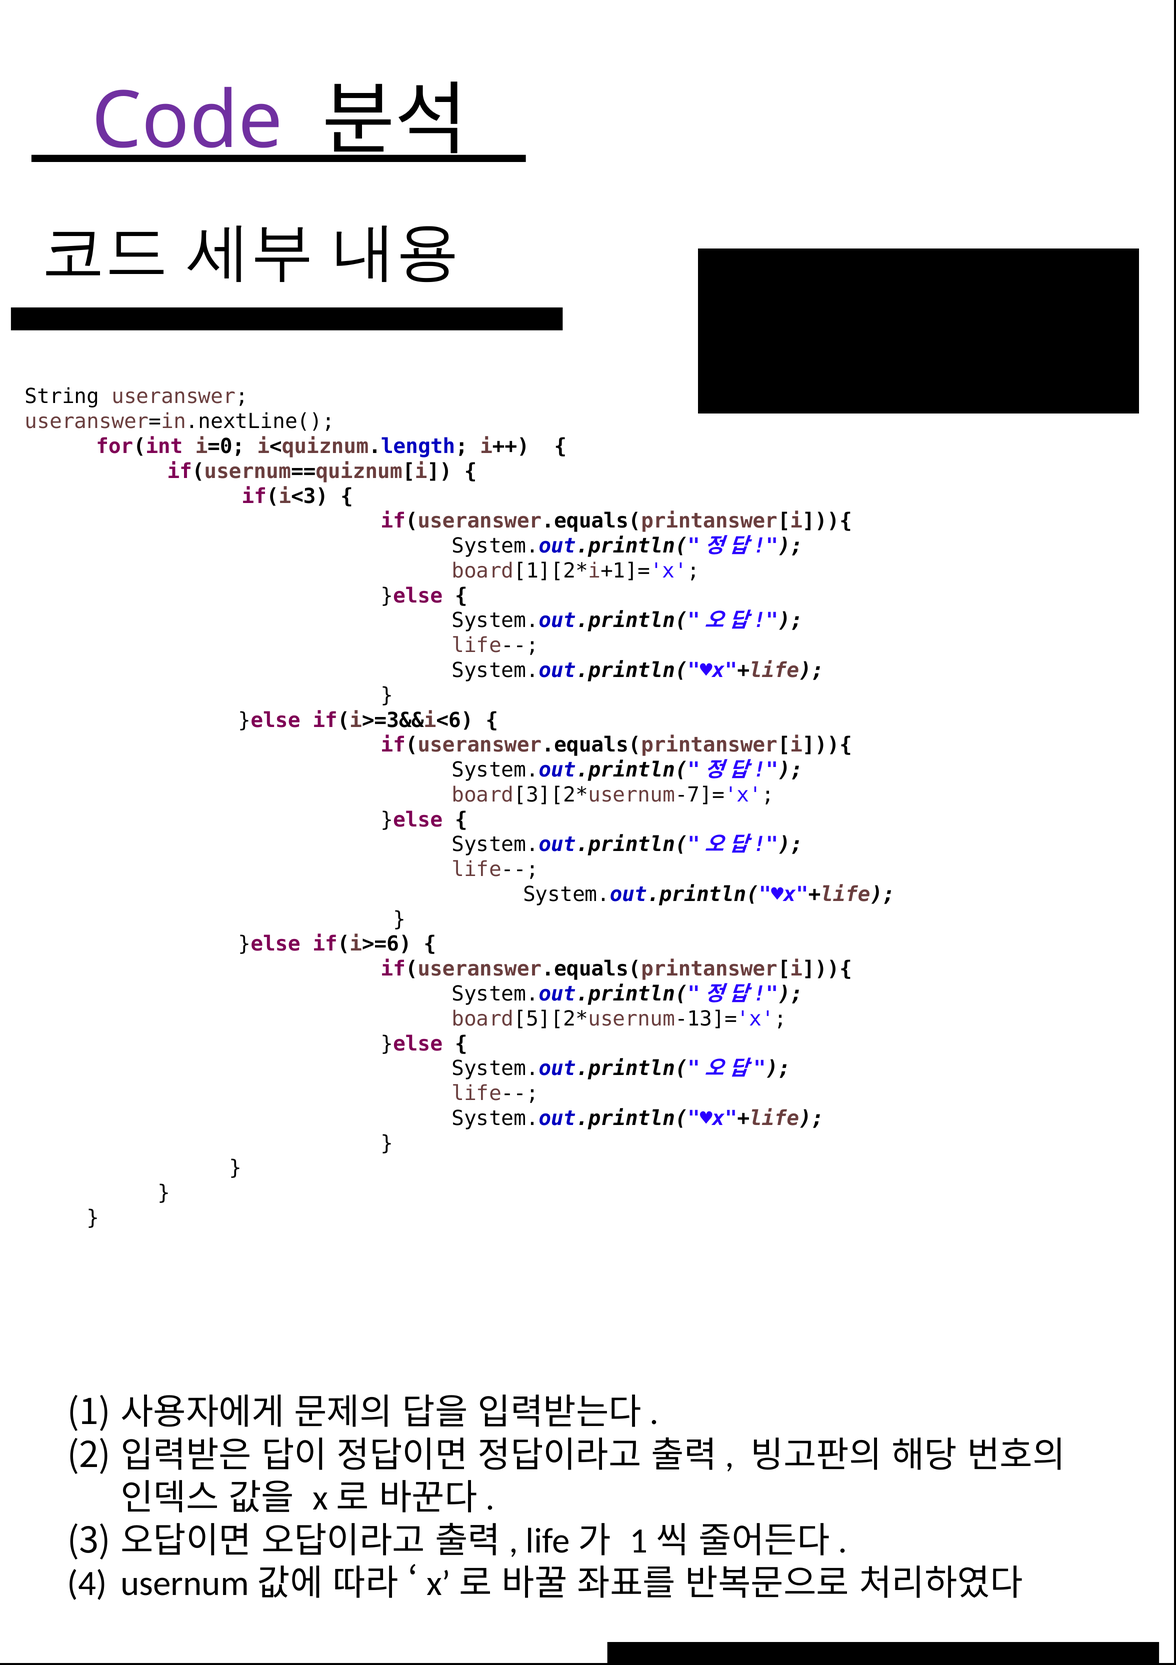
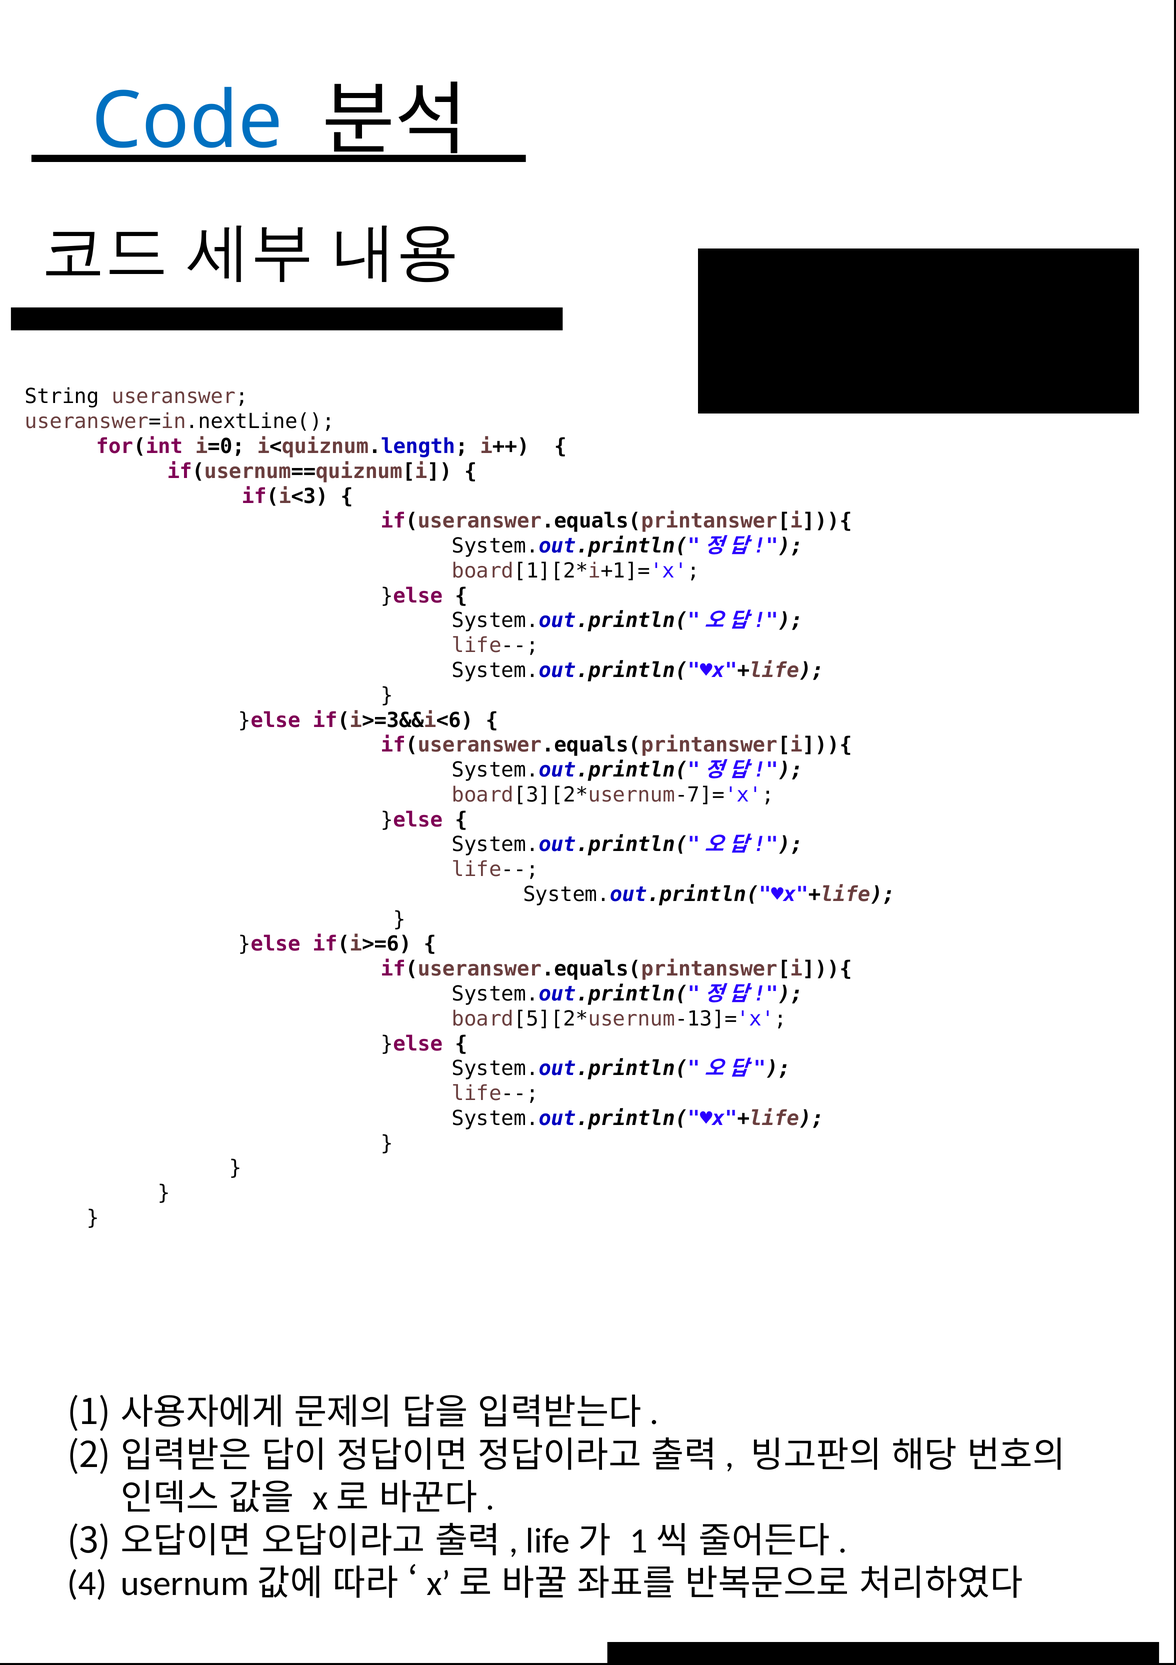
Code colour: purple -> blue (187, 121)
